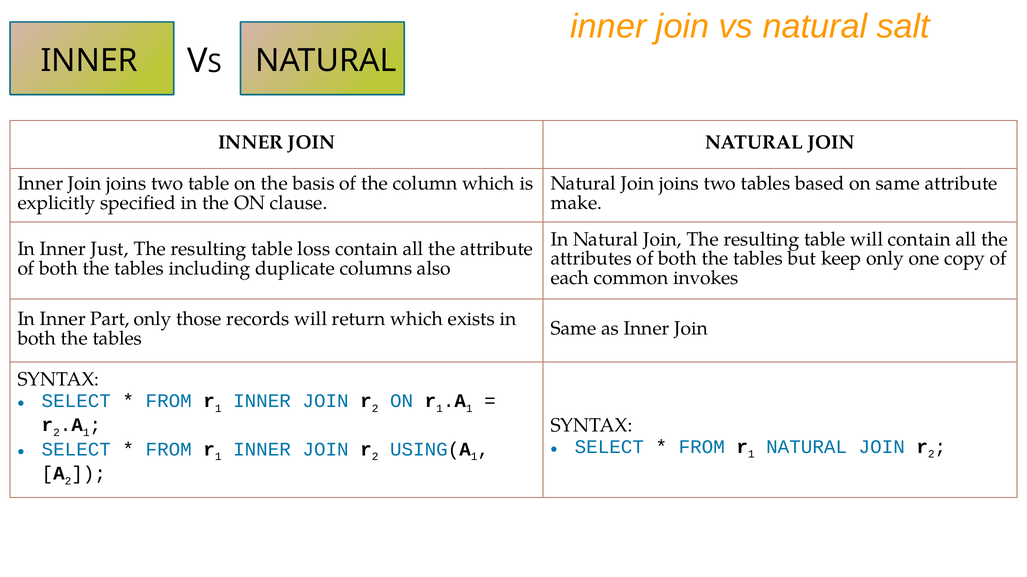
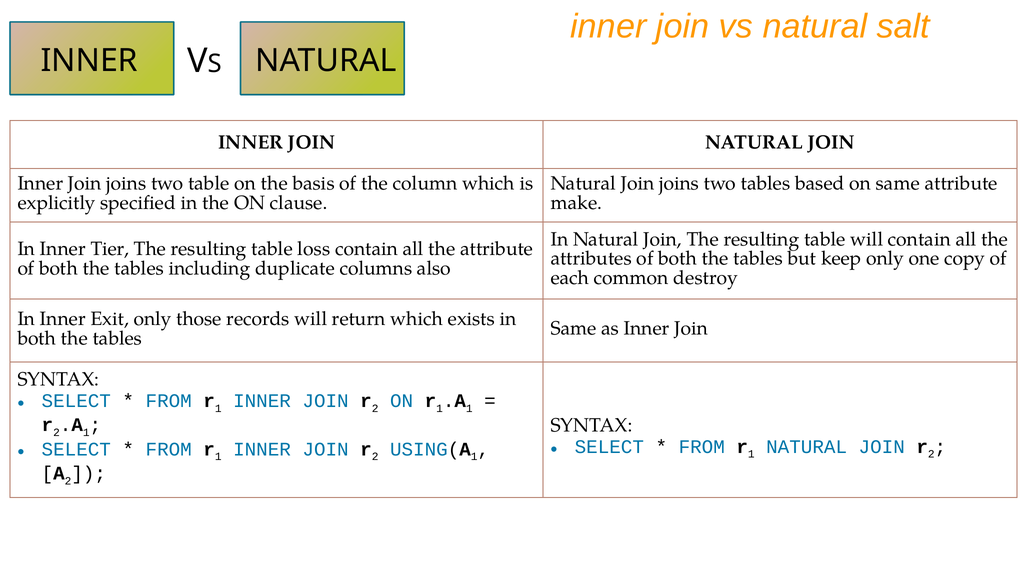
Just: Just -> Tier (110, 249)
invokes: invokes -> destroy (706, 278)
Part: Part -> Exit (110, 319)
